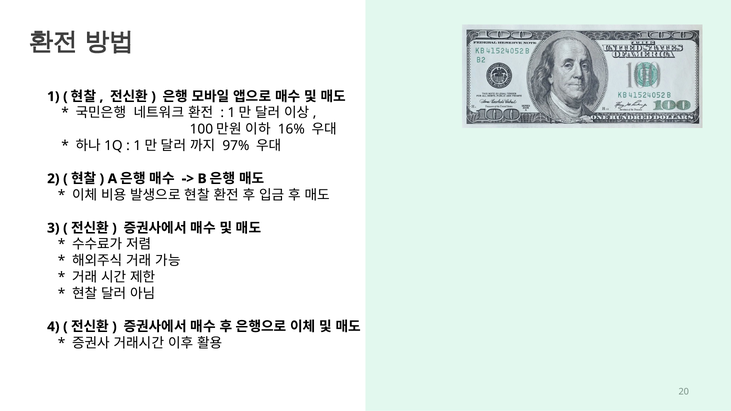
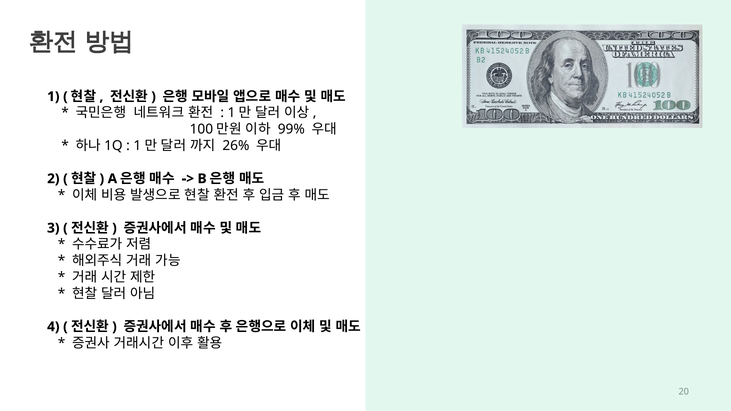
16%: 16% -> 99% (291, 129)
97%: 97% -> 26% (236, 146)
